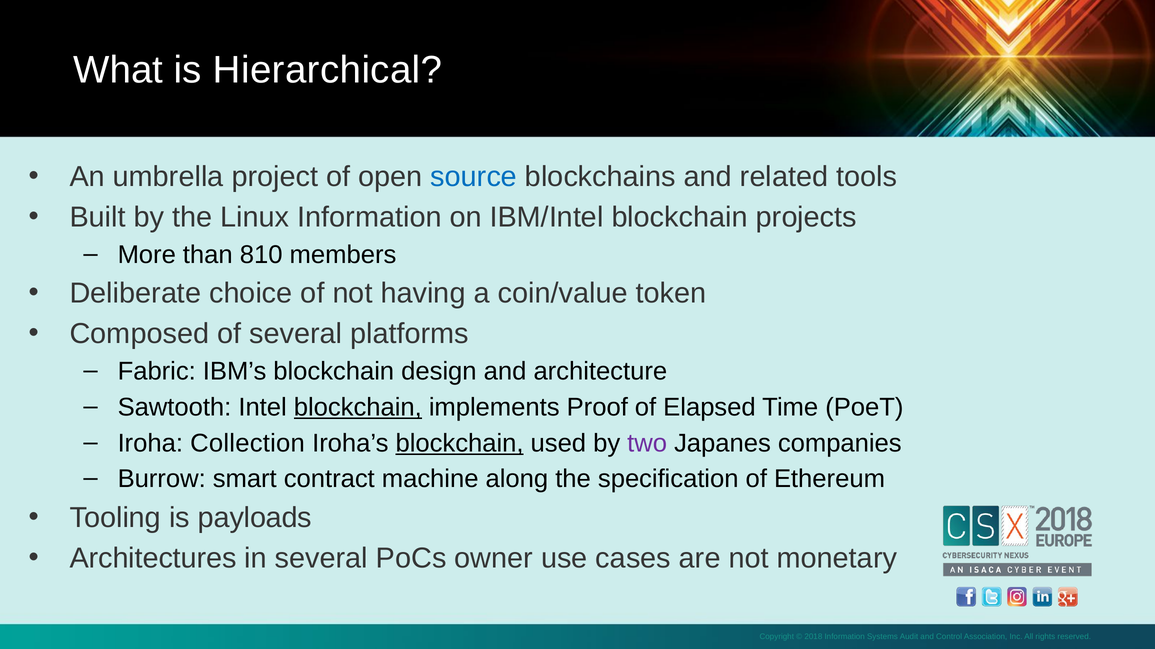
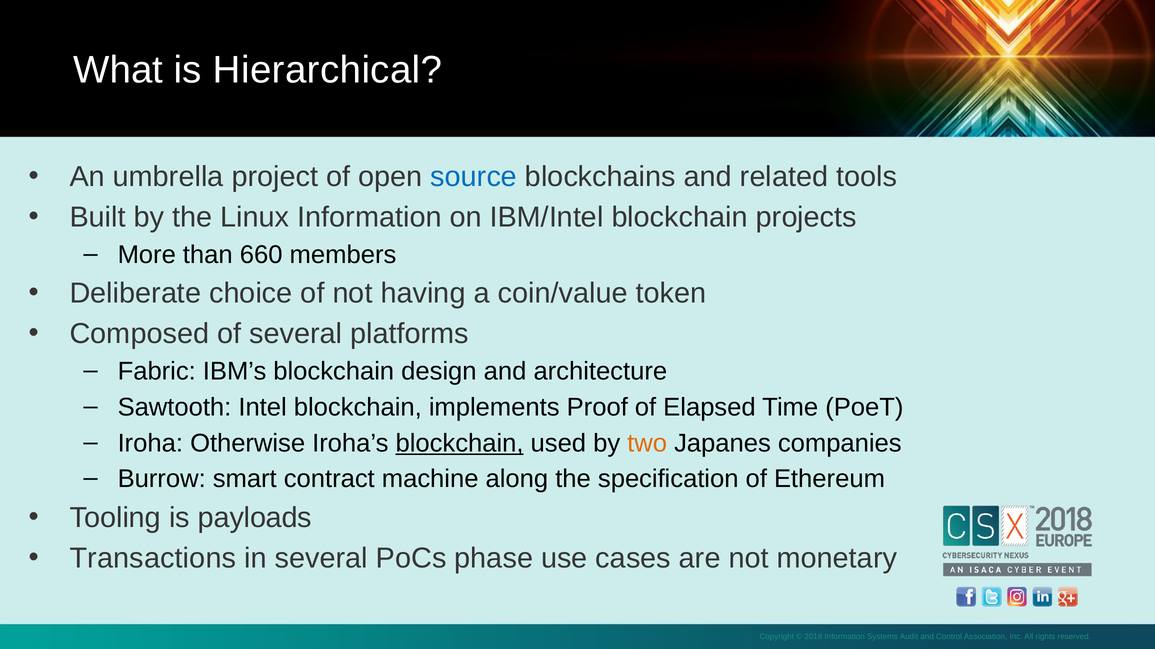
810: 810 -> 660 (261, 255)
blockchain underline: present -> none (358, 408)
Collection: Collection -> Otherwise (248, 444)
two colour: purple -> orange (647, 444)
Architectures: Architectures -> Transactions (153, 559)
owner: owner -> phase (494, 559)
